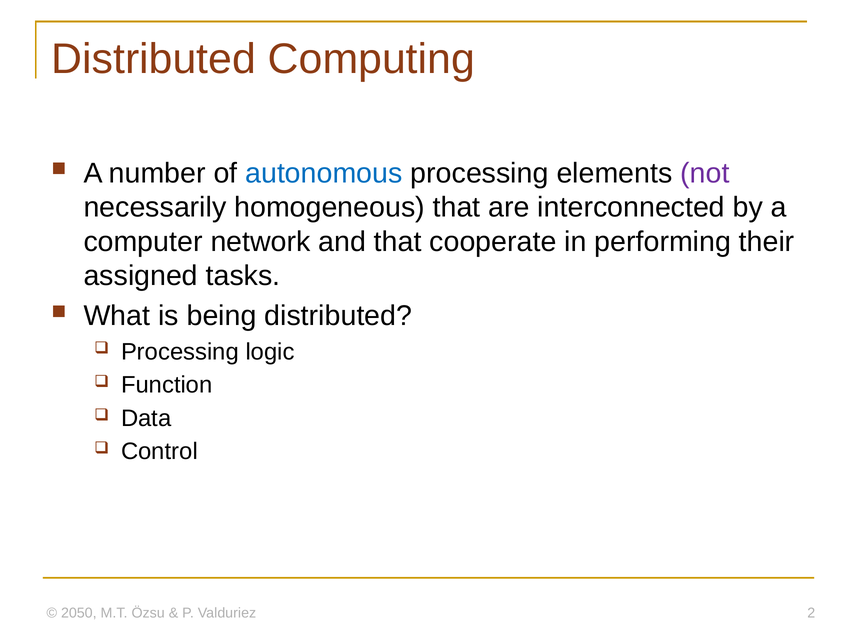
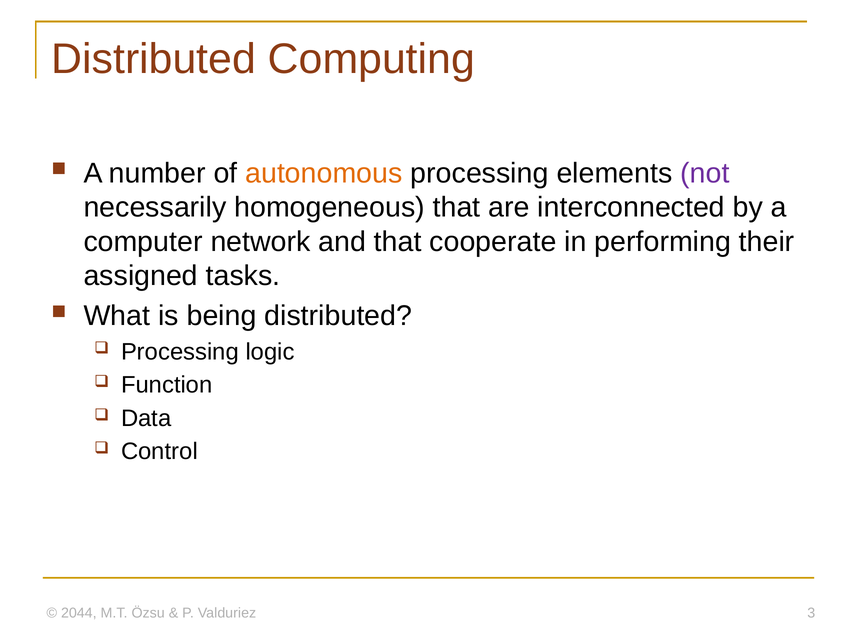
autonomous colour: blue -> orange (324, 173)
2050: 2050 -> 2044 (79, 614)
2: 2 -> 3 (811, 614)
